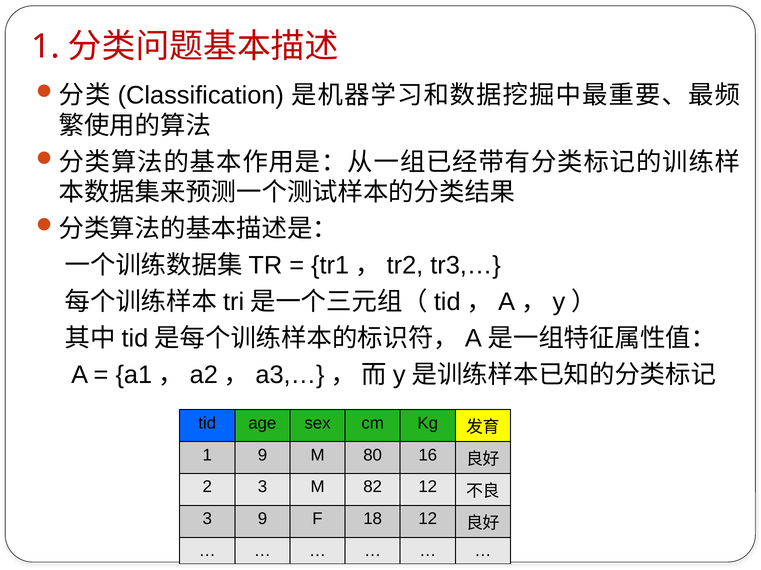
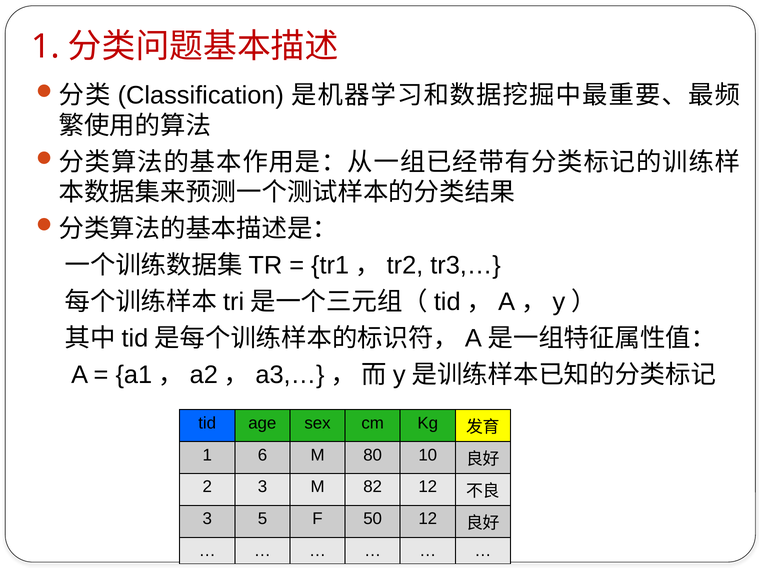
1 9: 9 -> 6 (262, 456)
16: 16 -> 10 (428, 456)
3 9: 9 -> 5 (262, 520)
18: 18 -> 50 (373, 520)
